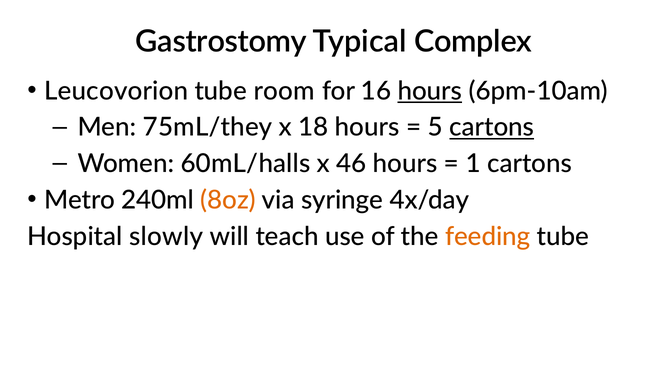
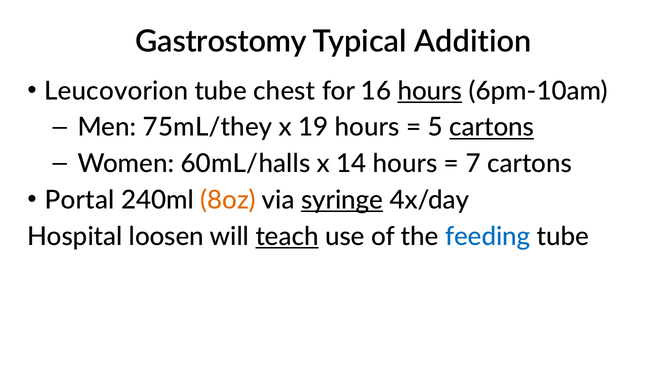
Complex: Complex -> Addition (473, 41)
room: room -> chest (284, 91)
18: 18 -> 19 (313, 128)
46: 46 -> 14 (351, 164)
1: 1 -> 7 (473, 164)
Metro: Metro -> Portal (80, 200)
syringe underline: none -> present (342, 200)
slowly: slowly -> loosen (166, 237)
teach underline: none -> present (287, 237)
feeding colour: orange -> blue (488, 237)
